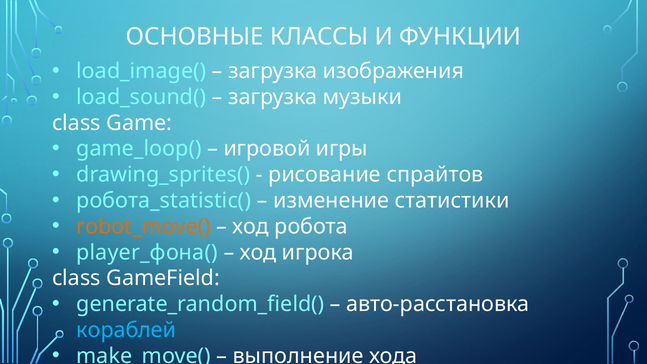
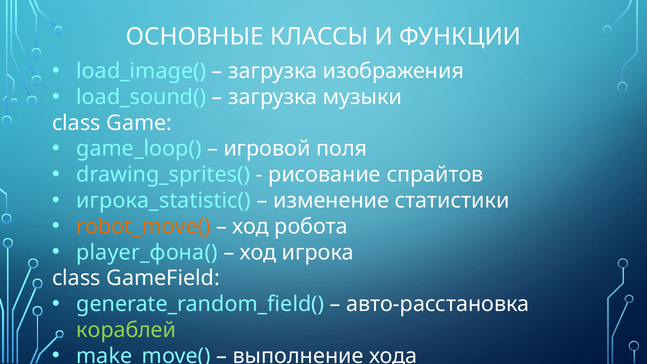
игры: игры -> поля (342, 149)
робота_statistic(: робота_statistic( -> игрока_statistic( (164, 201)
кораблей colour: light blue -> light green (126, 330)
